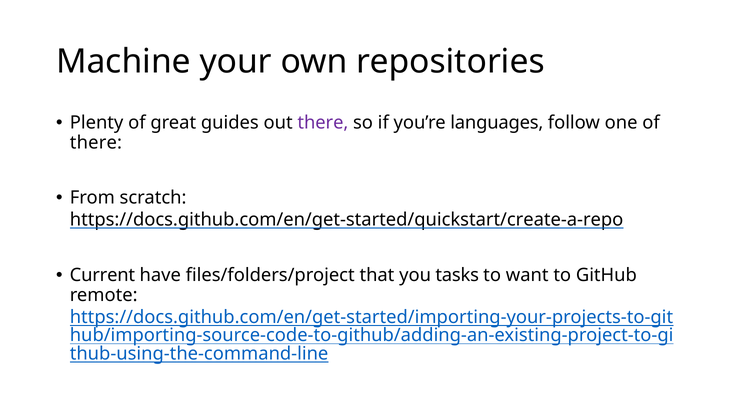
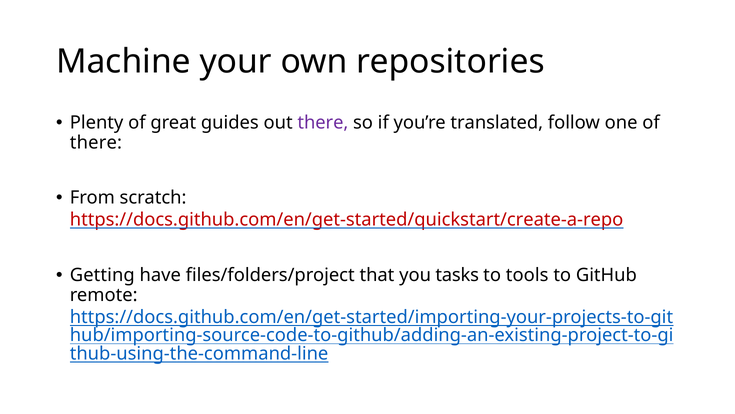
languages: languages -> translated (497, 123)
https://docs.github.com/en/get-started/quickstart/create-a-repo colour: black -> red (347, 219)
Current: Current -> Getting (102, 275)
want: want -> tools (527, 275)
